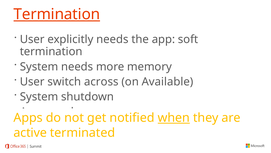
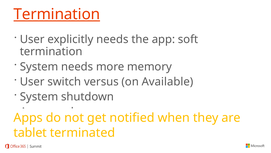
across: across -> versus (101, 81)
when underline: present -> none (174, 117)
active: active -> tablet (30, 132)
